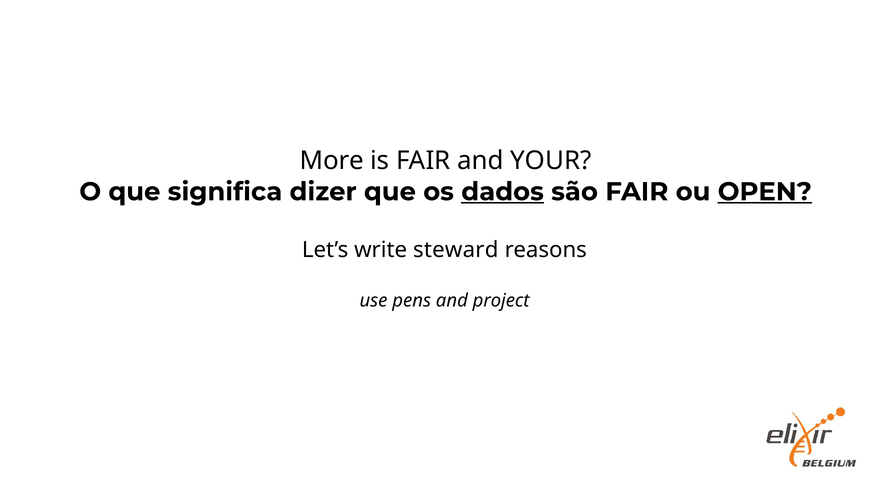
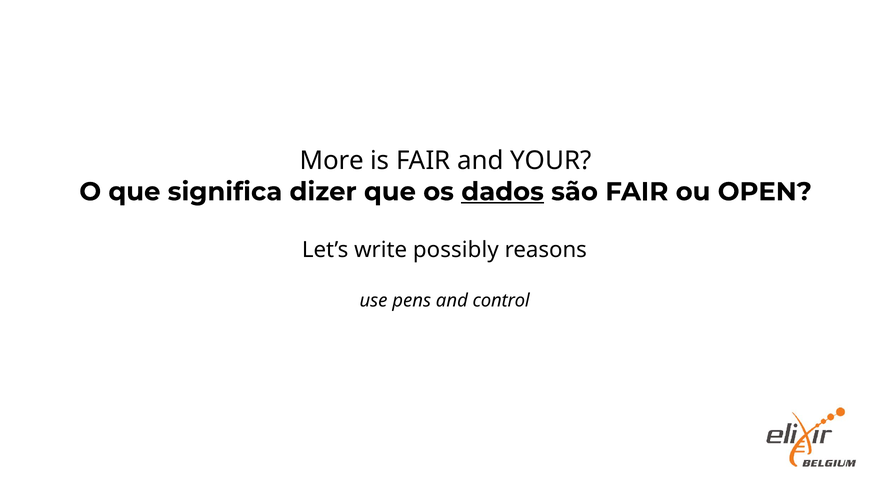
OPEN underline: present -> none (765, 192)
steward: steward -> possibly (456, 250)
project: project -> control (501, 301)
